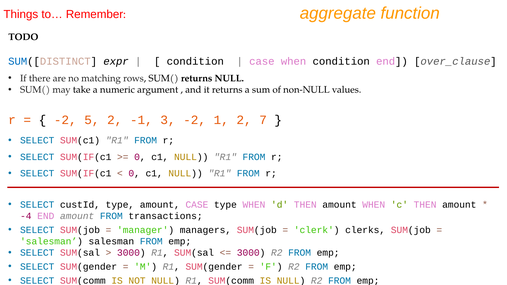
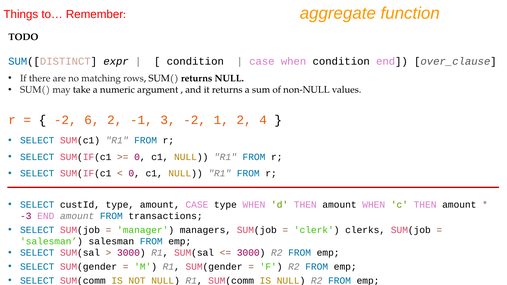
5: 5 -> 6 (92, 120)
7: 7 -> 4 (263, 120)
-4: -4 -> -3 (26, 216)
